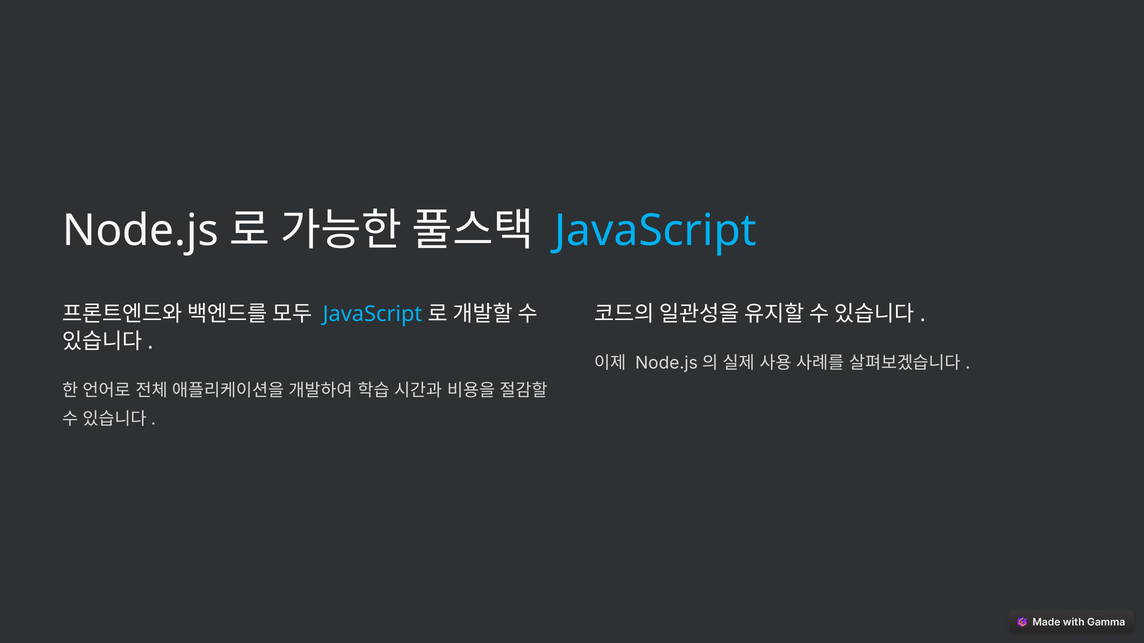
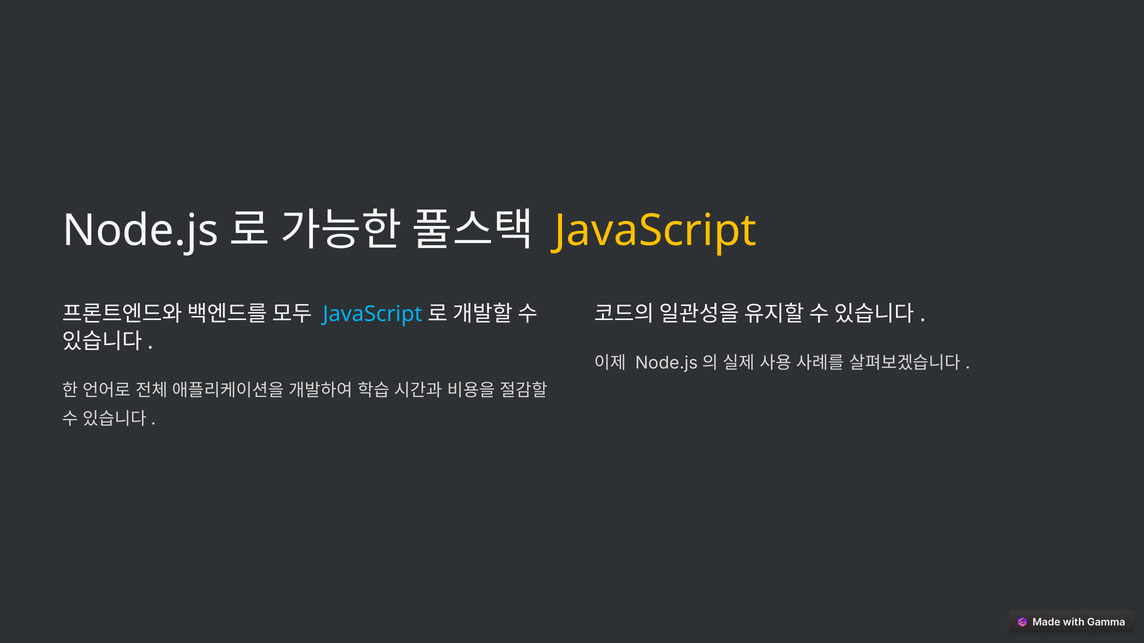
JavaScript colour: light blue -> yellow (656, 231)
